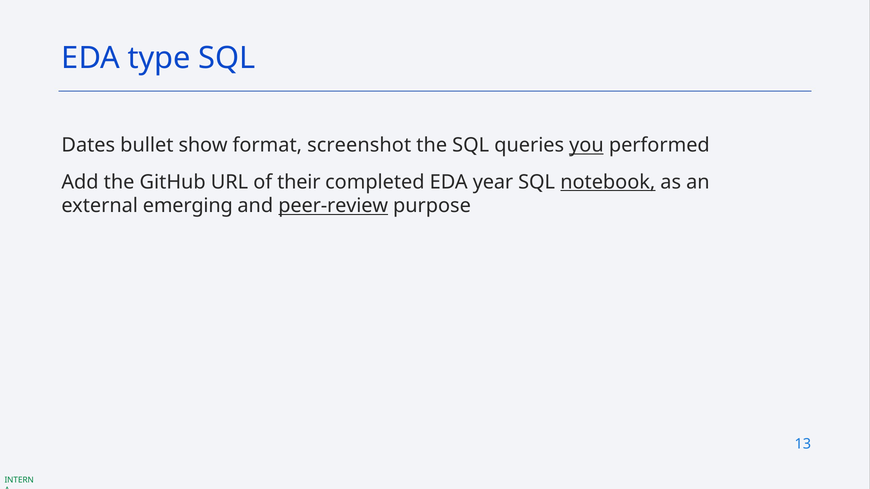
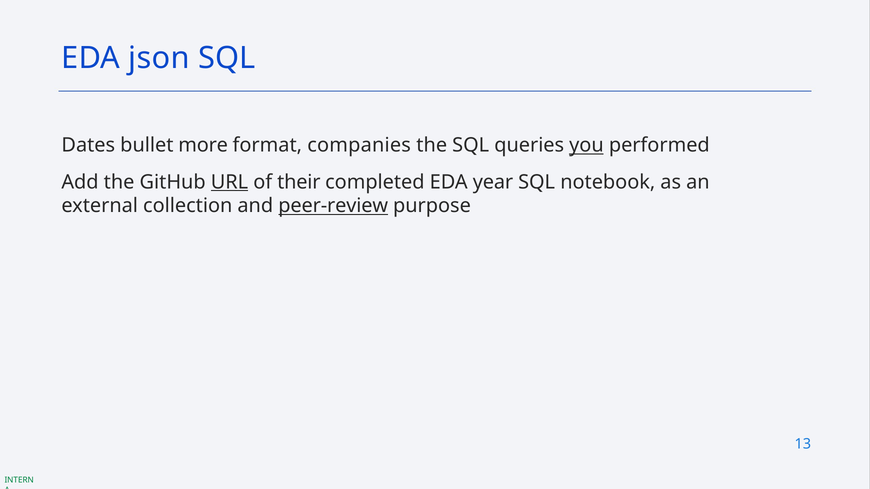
type: type -> json (159, 58)
show: show -> more (203, 146)
screenshot: screenshot -> companies (359, 146)
URL underline: none -> present (229, 182)
notebook underline: present -> none (608, 182)
emerging: emerging -> collection (188, 206)
